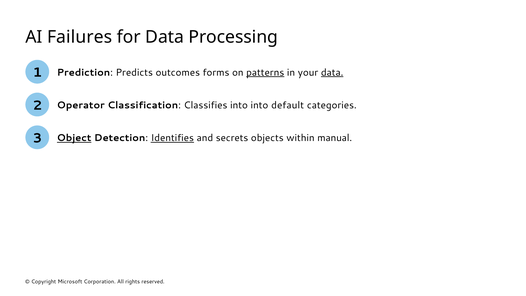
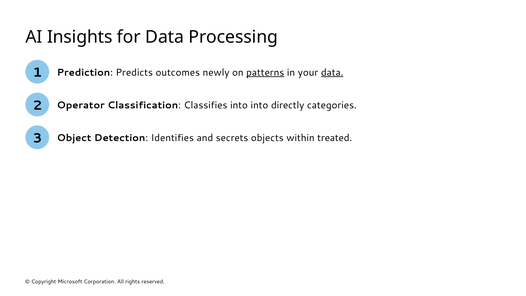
Failures: Failures -> Insights (80, 37)
forms: forms -> newly (216, 72)
default: default -> directly (288, 105)
Object underline: present -> none (74, 138)
Identifies underline: present -> none (172, 138)
manual: manual -> treated (335, 138)
